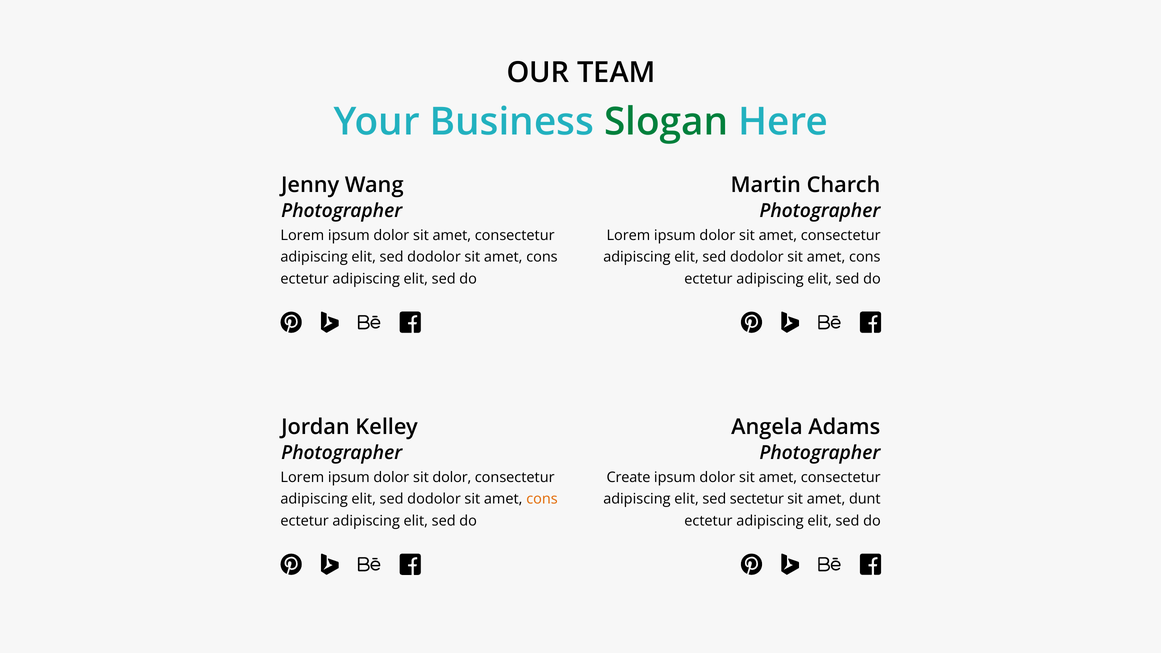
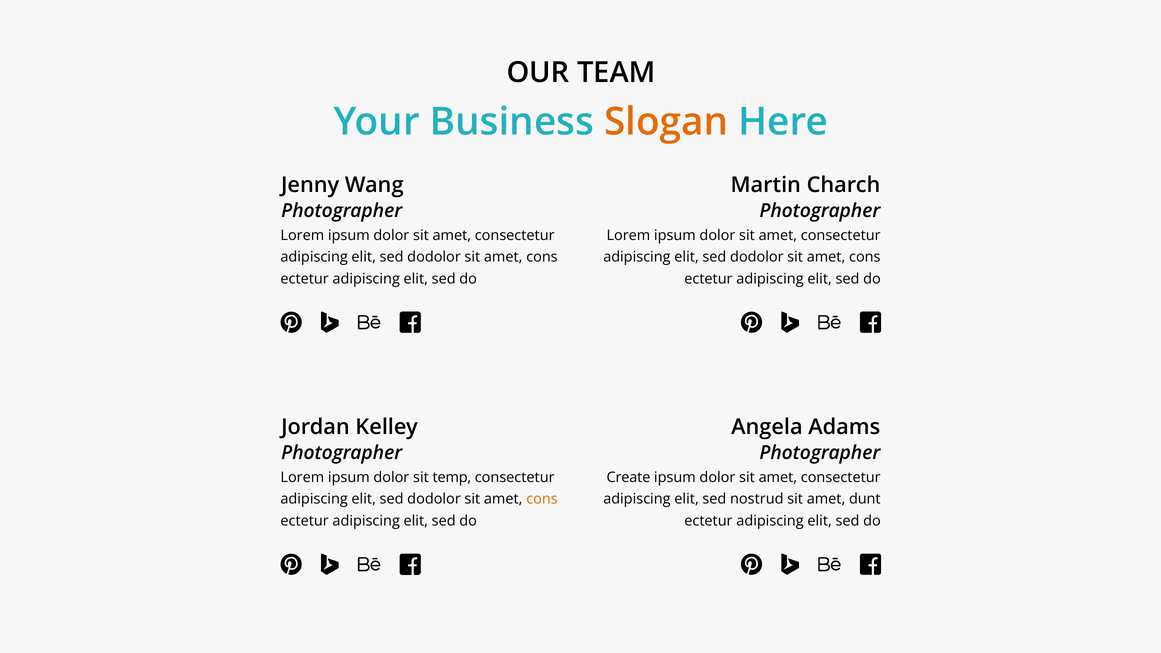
Slogan colour: green -> orange (666, 122)
sit dolor: dolor -> temp (452, 477)
sectetur: sectetur -> nostrud (757, 499)
